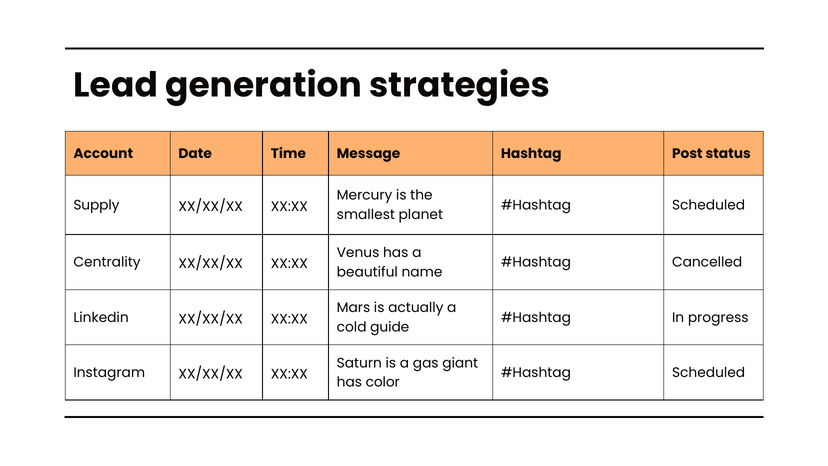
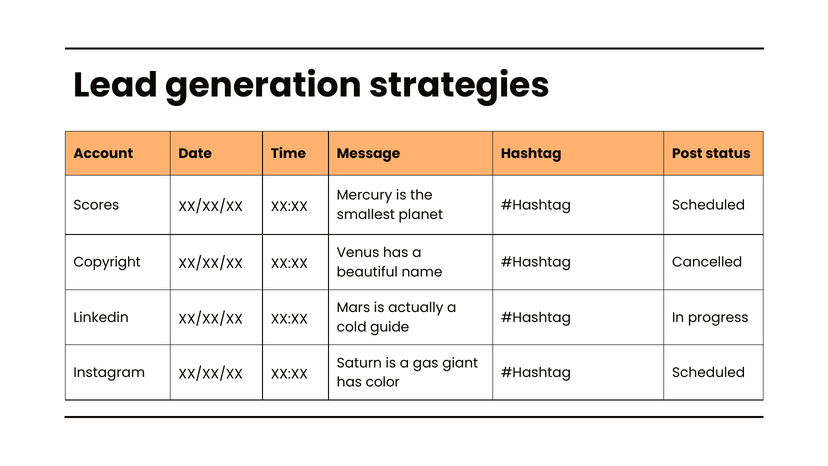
Supply: Supply -> Scores (96, 205)
Centrality: Centrality -> Copyright (107, 262)
